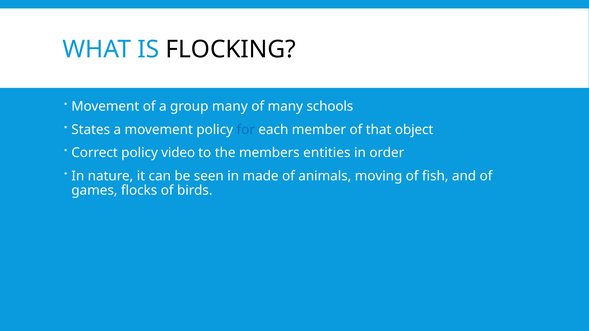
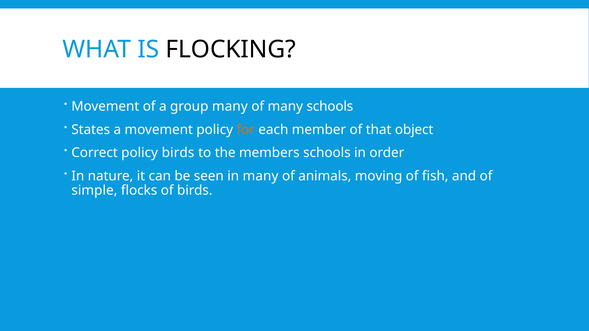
for colour: blue -> orange (246, 130)
policy video: video -> birds (178, 153)
members entities: entities -> schools (327, 153)
in made: made -> many (261, 176)
games: games -> simple (94, 191)
